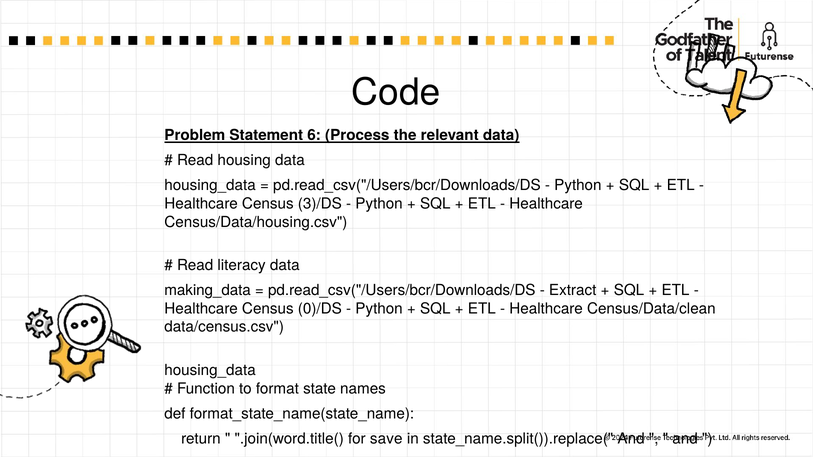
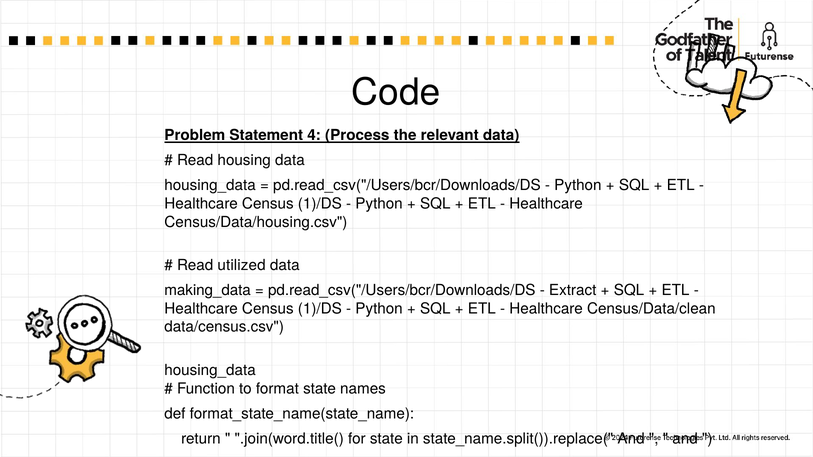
6: 6 -> 4 (314, 135)
3)/DS: 3)/DS -> 1)/DS (320, 204)
literacy: literacy -> utilized (242, 266)
0)/DS: 0)/DS -> 1)/DS (320, 309)
for save: save -> state (386, 439)
